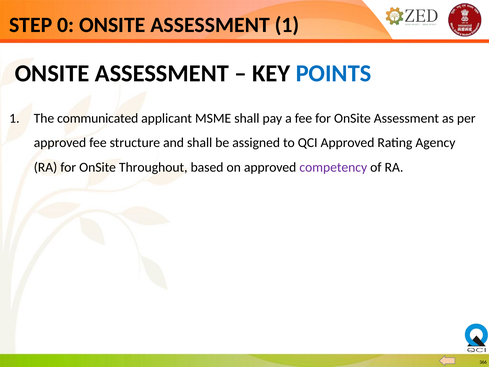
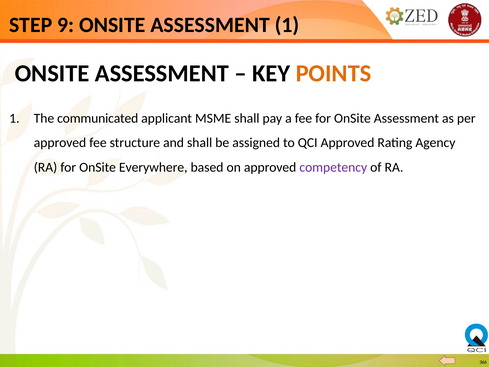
0: 0 -> 9 (66, 25)
POINTS colour: blue -> orange (334, 73)
Throughout: Throughout -> Everywhere (153, 167)
